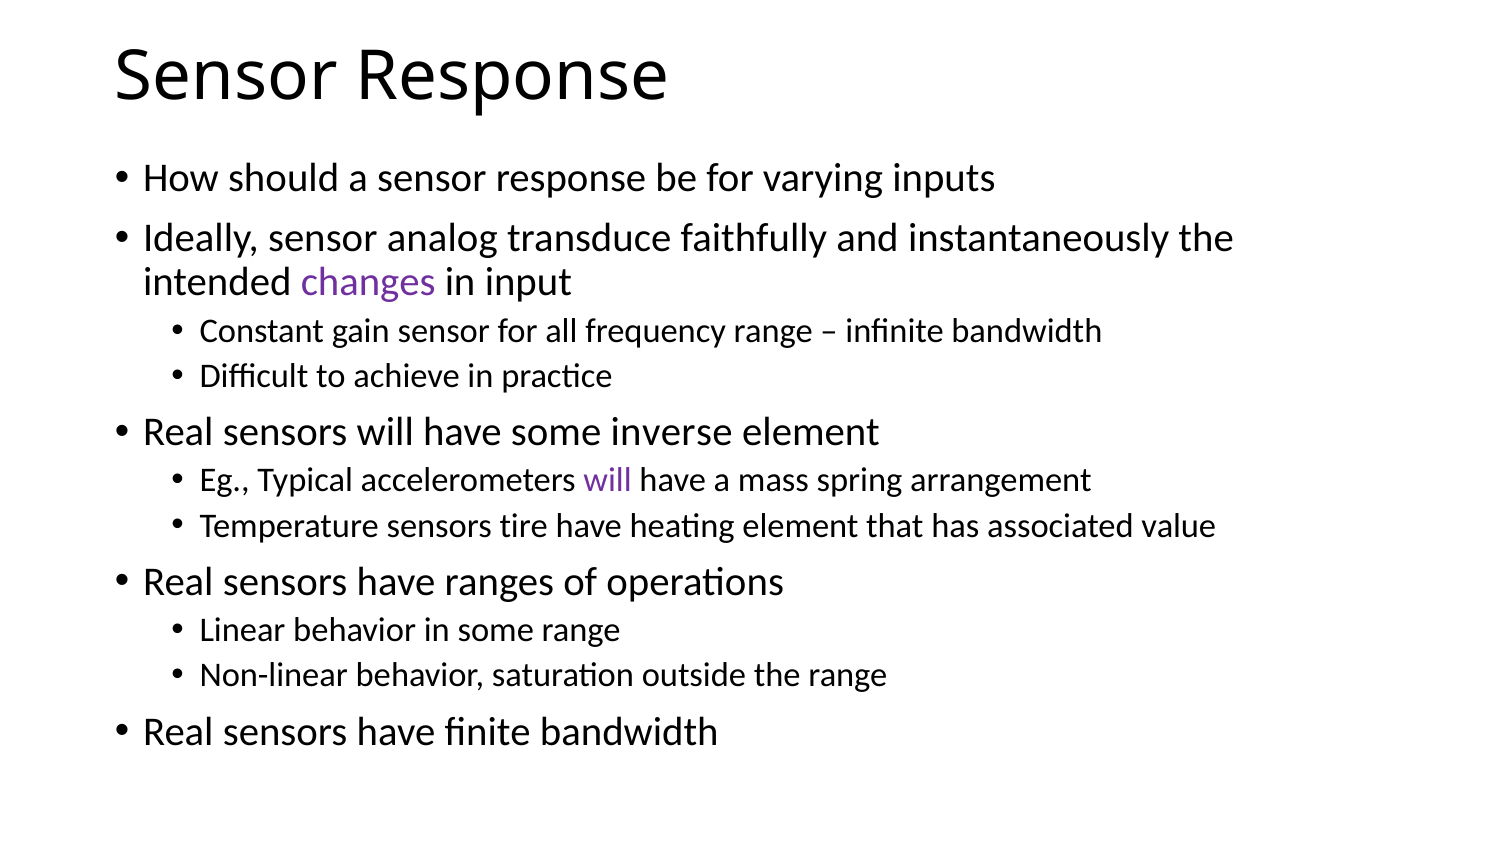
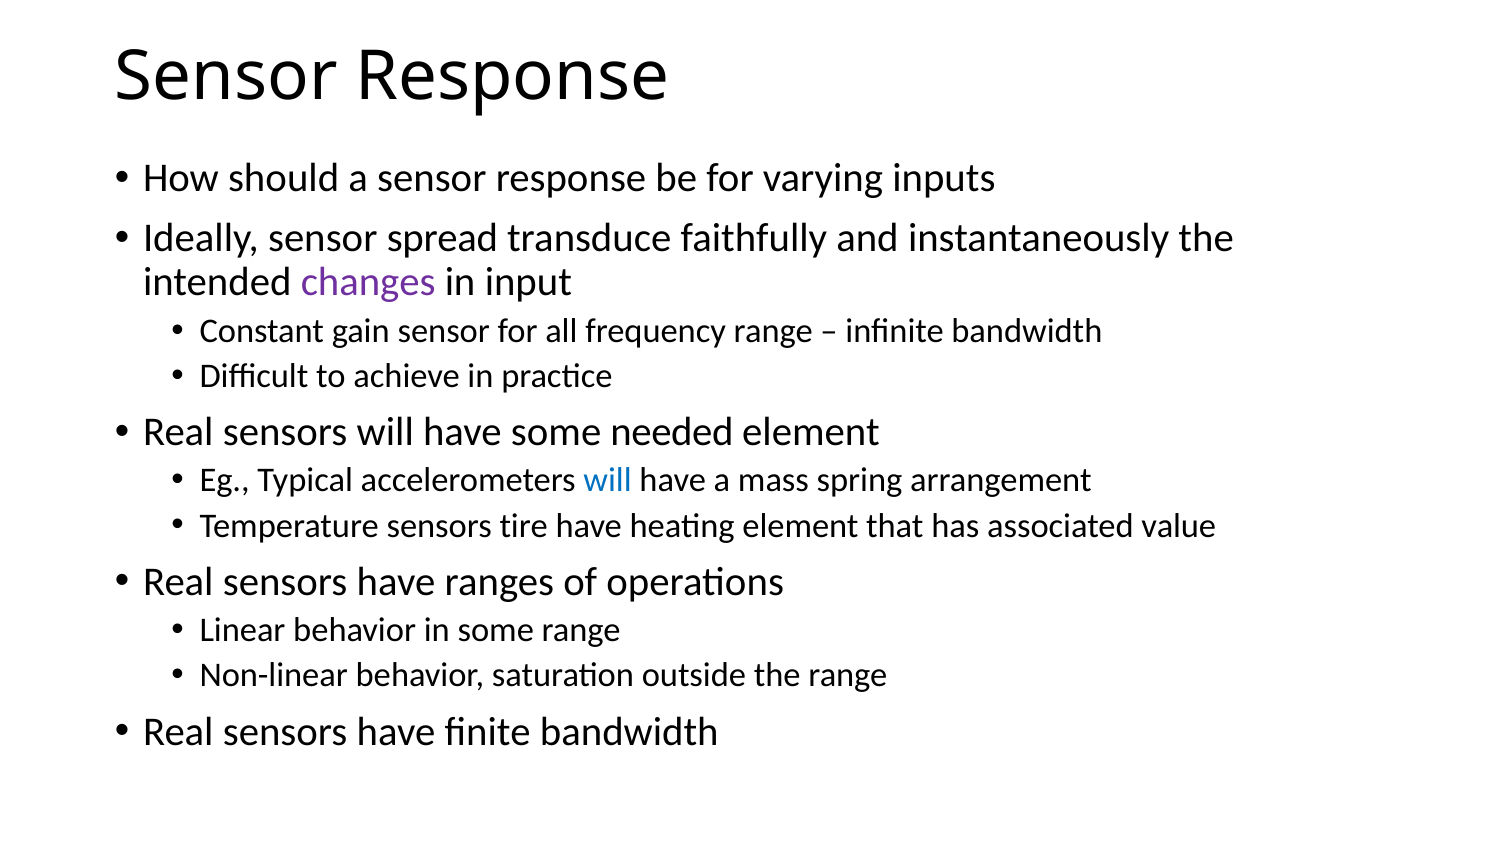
analog: analog -> spread (442, 238)
inverse: inverse -> needed (672, 432)
will colour: purple -> blue (608, 481)
